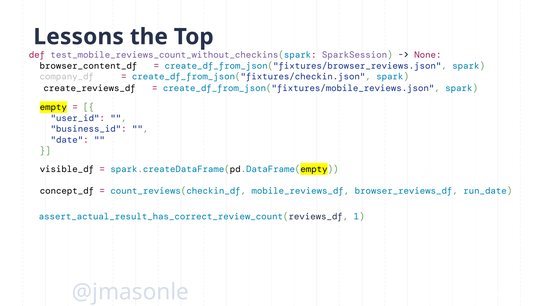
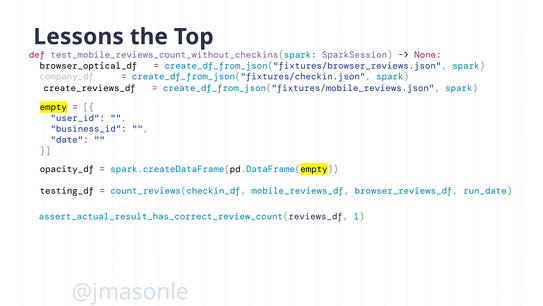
browser_content_df: browser_content_df -> browser_optical_df (88, 66)
visible_df: visible_df -> opacity_df (67, 169)
concept_df: concept_df -> testing_df (67, 191)
